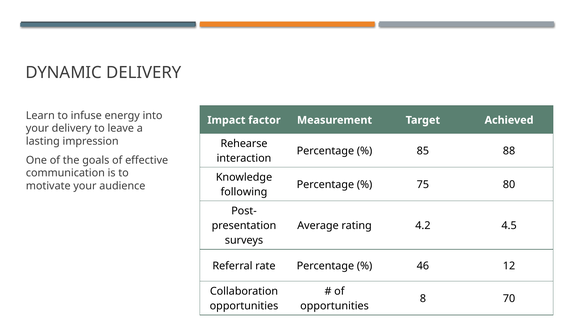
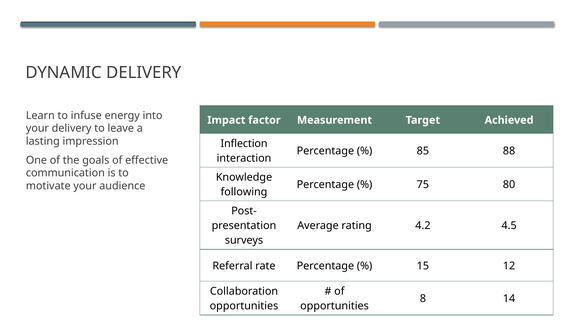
Rehearse: Rehearse -> Inflection (244, 143)
46: 46 -> 15 (423, 265)
70: 70 -> 14 (509, 298)
